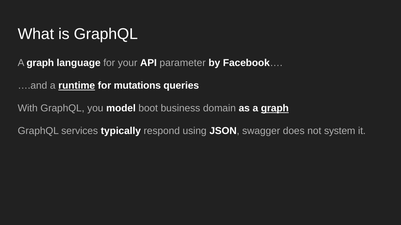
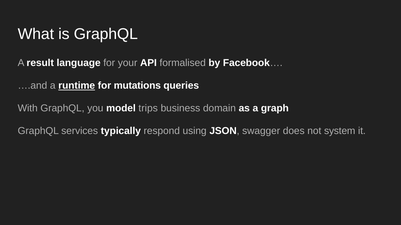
graph: graph -> result (40, 63)
parameter: parameter -> formalised (183, 63)
boot: boot -> trips (148, 109)
graph underline: present -> none (275, 109)
